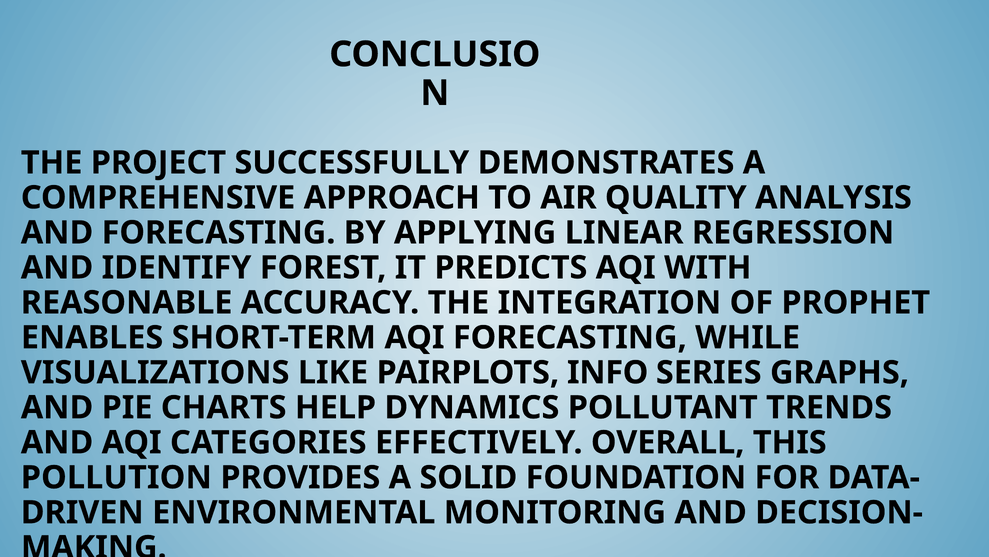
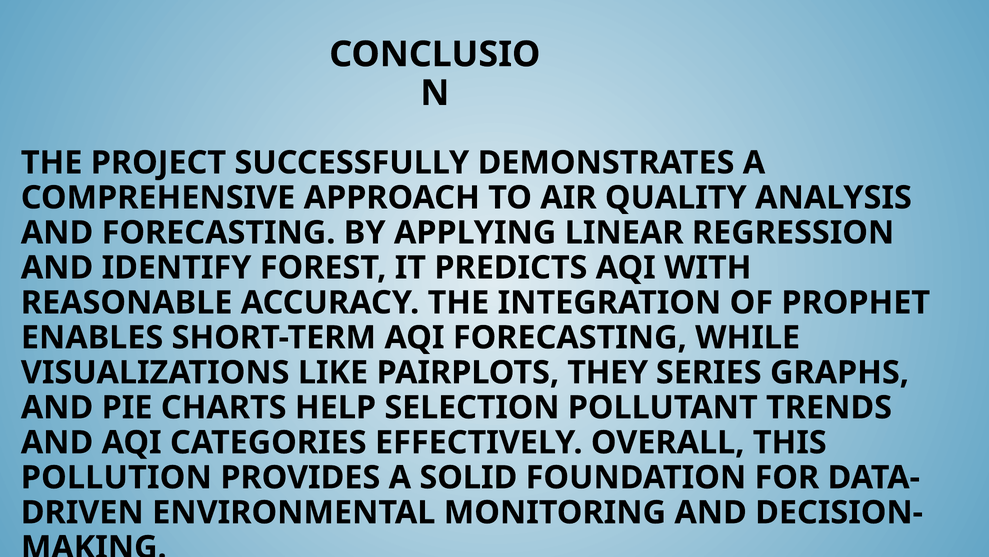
INFO: INFO -> THEY (608, 372)
DYNAMICS: DYNAMICS -> SELECTION (472, 407)
